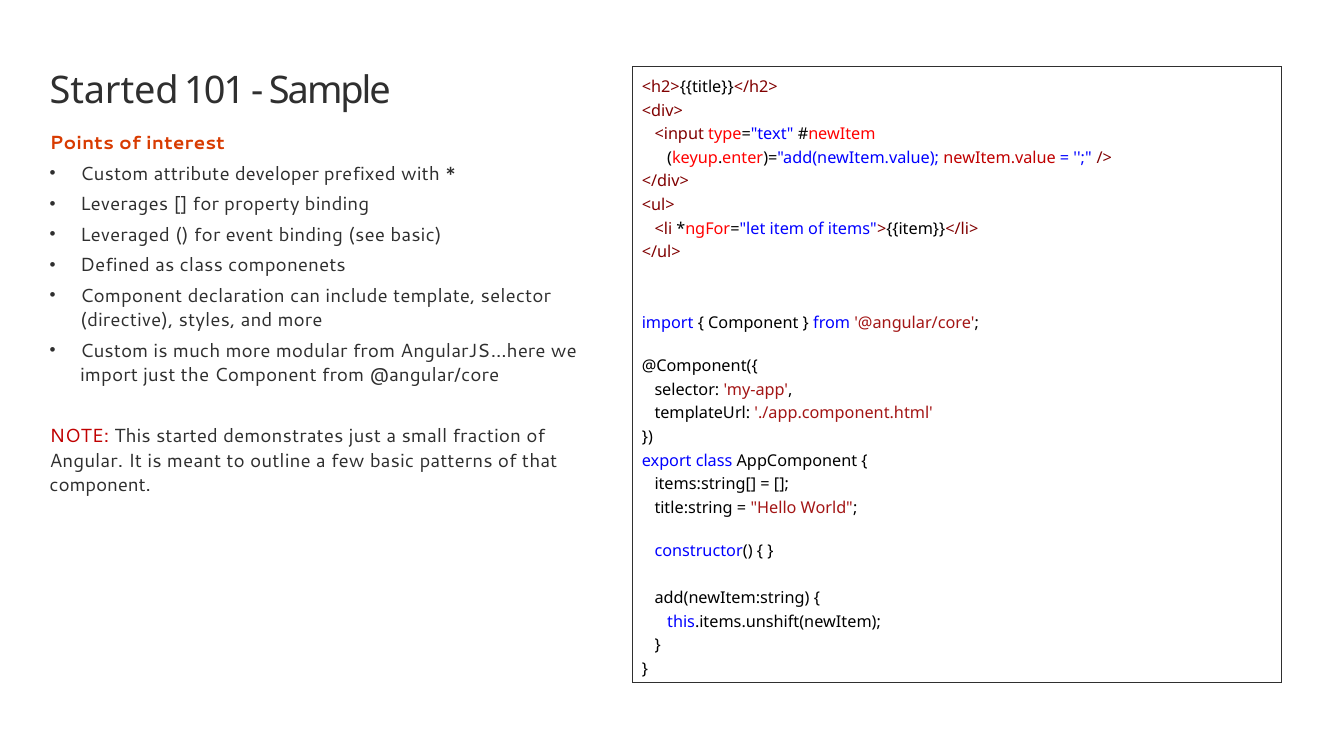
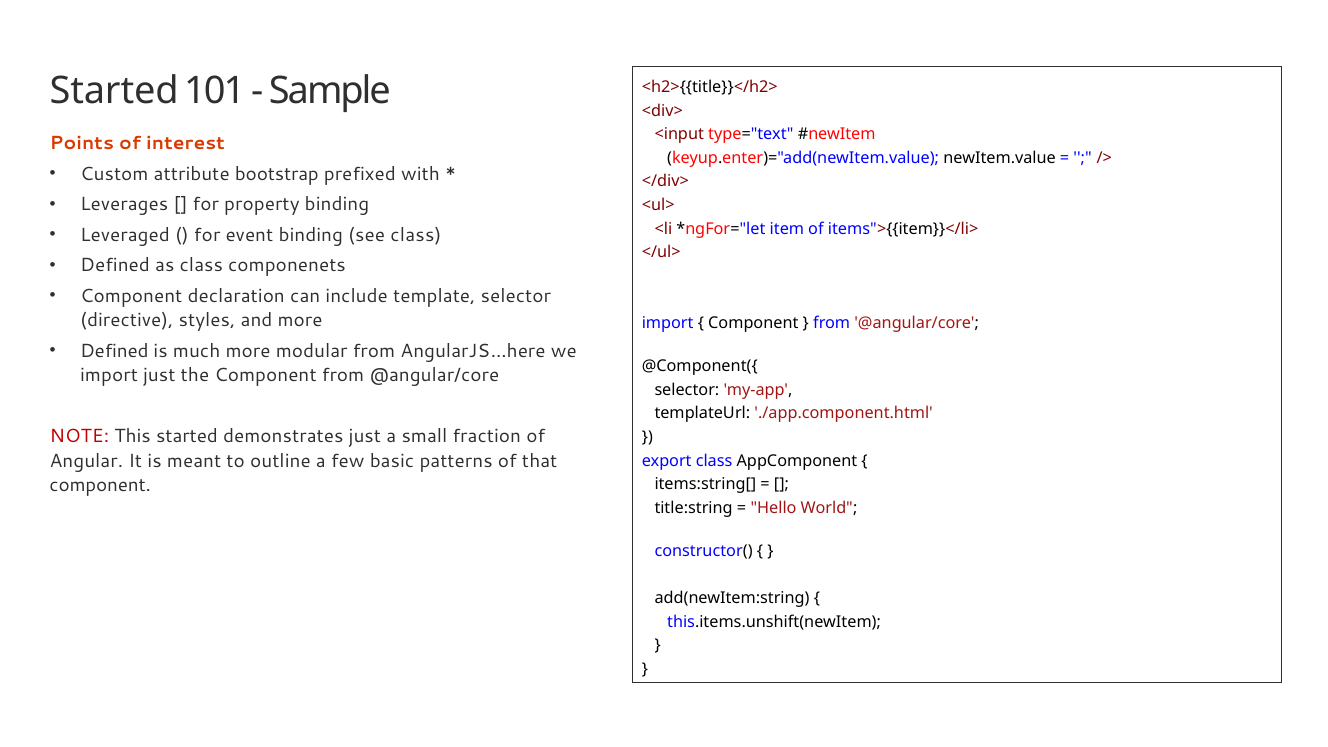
newItem.value colour: red -> black (1000, 158)
developer: developer -> bootstrap (277, 174)
see basic: basic -> class (416, 235)
Custom: Custom -> Defined (114, 351)
